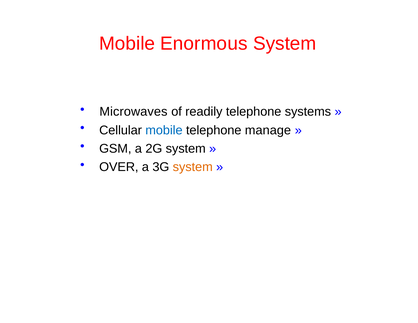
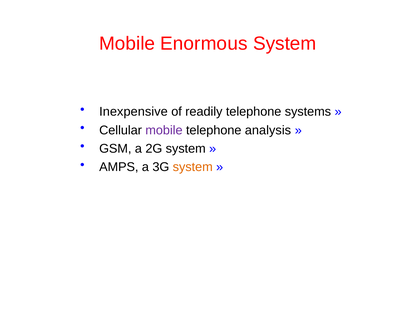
Microwaves: Microwaves -> Inexpensive (133, 112)
mobile colour: blue -> purple (164, 130)
manage: manage -> analysis (268, 130)
OVER: OVER -> AMPS (119, 167)
